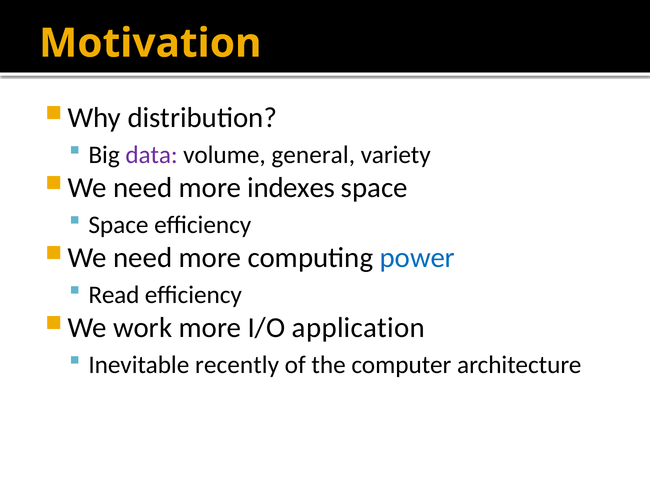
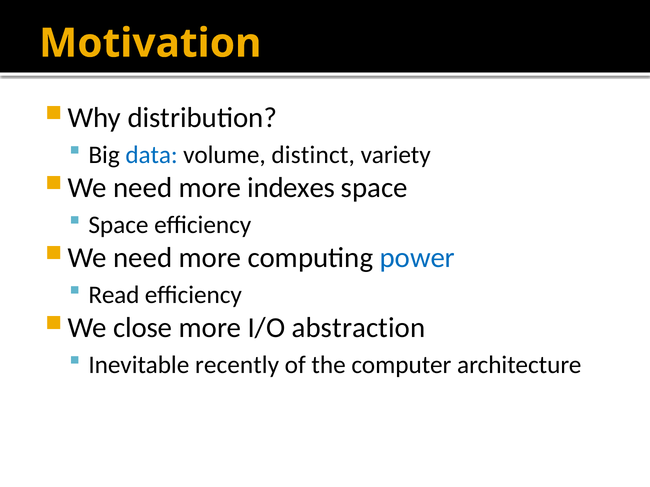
data colour: purple -> blue (152, 155)
general: general -> distinct (313, 155)
work: work -> close (143, 328)
application: application -> abstraction (359, 328)
